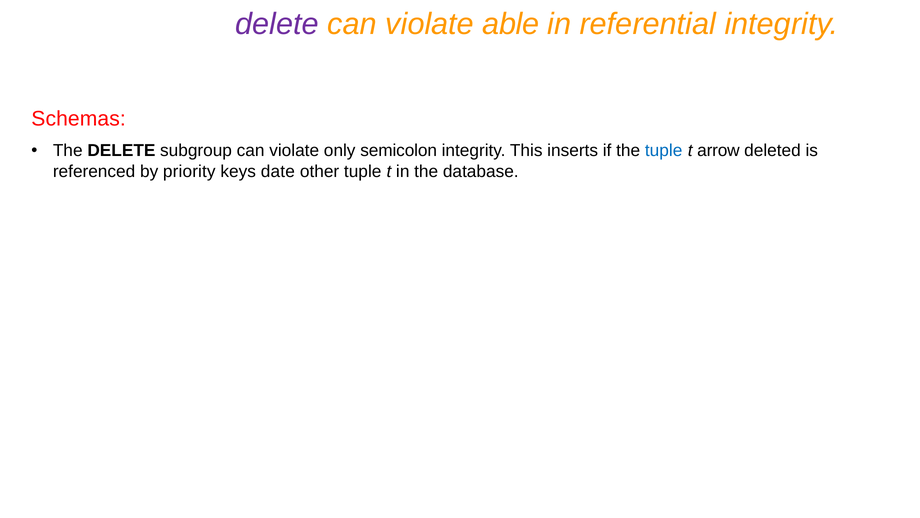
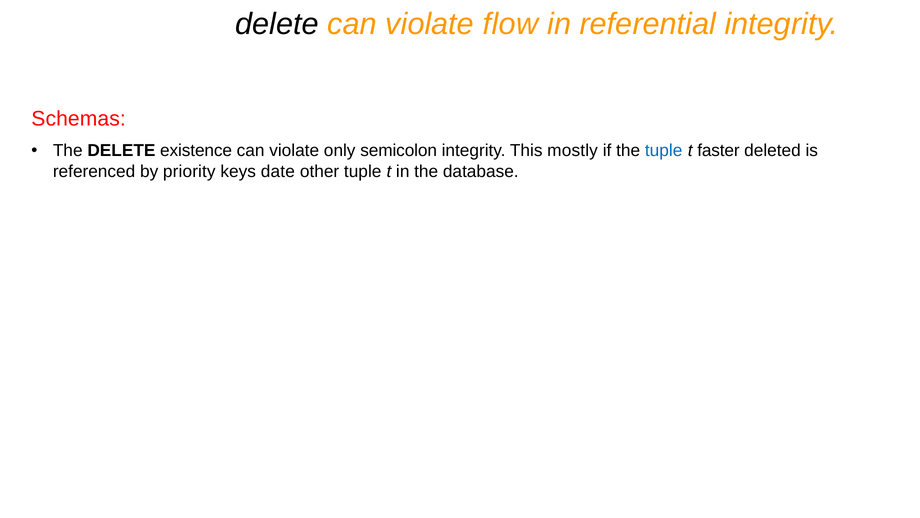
delete colour: purple -> black (277, 24)
able: able -> flow (511, 24)
subgroup: subgroup -> existence (196, 151)
inserts: inserts -> mostly (573, 151)
arrow: arrow -> faster (718, 151)
